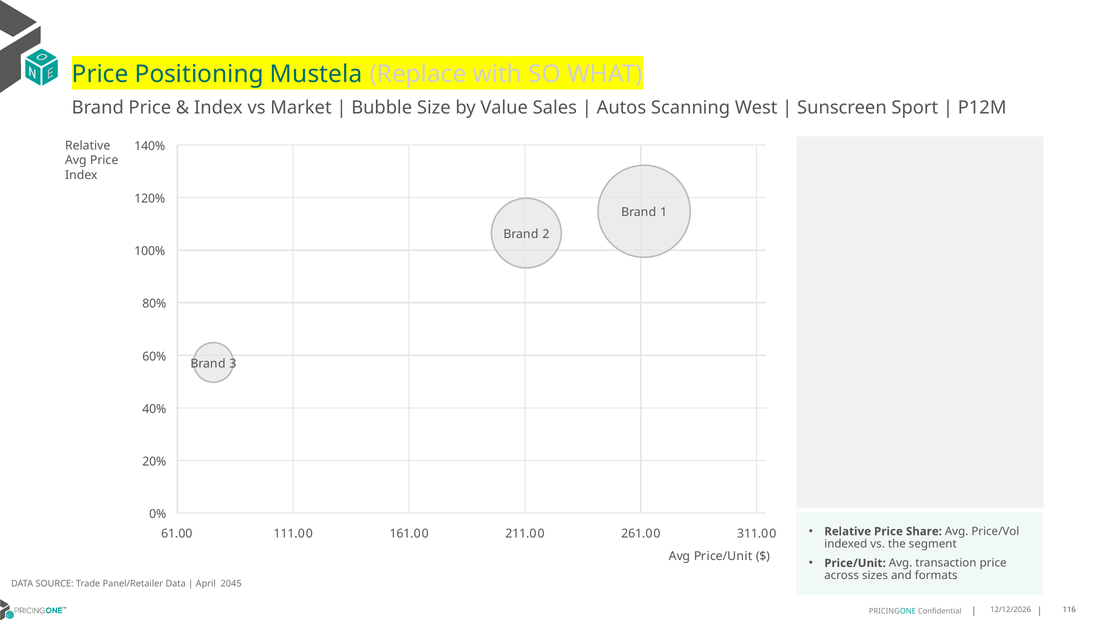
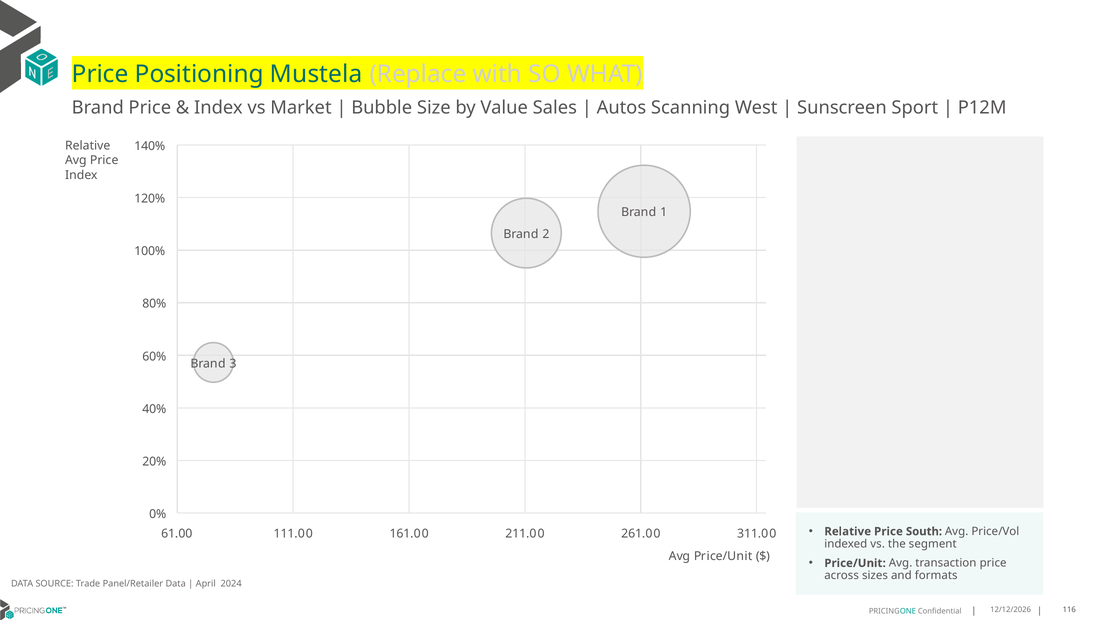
Share: Share -> South (924, 532)
2045: 2045 -> 2024 (231, 584)
